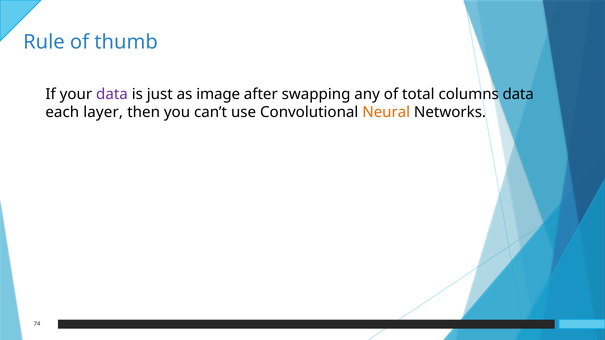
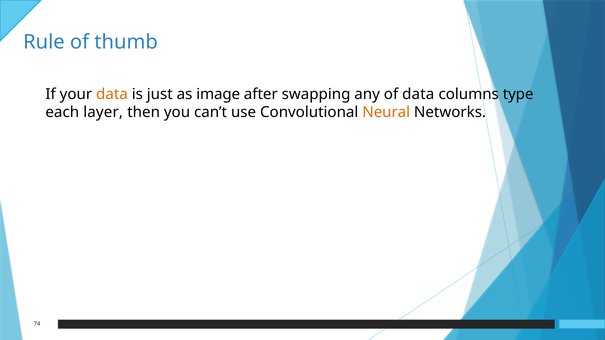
data colour: purple -> orange (112, 94)
of total: total -> data (418, 94)
columns data: data -> type (518, 94)
